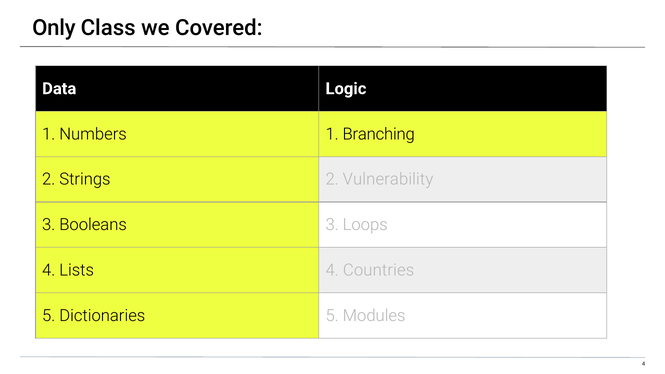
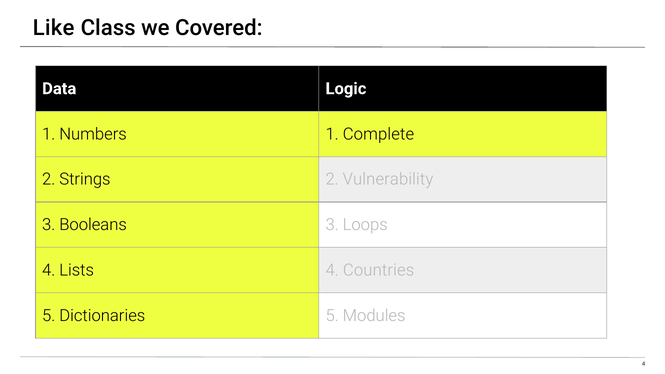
Only: Only -> Like (54, 28)
Branching: Branching -> Complete (378, 134)
